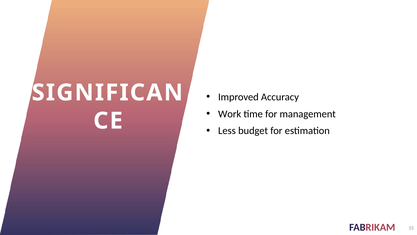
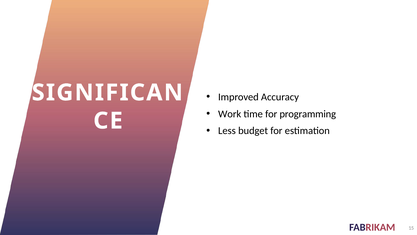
management: management -> programming (308, 114)
